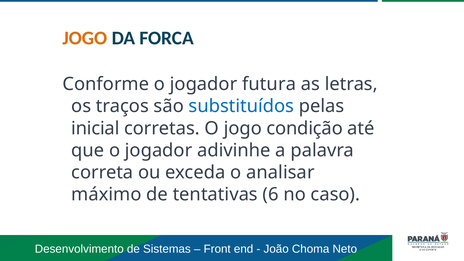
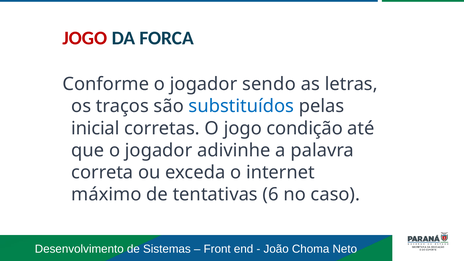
JOGO colour: orange -> red (85, 38)
futura: futura -> sendo (269, 84)
analisar: analisar -> internet (280, 172)
